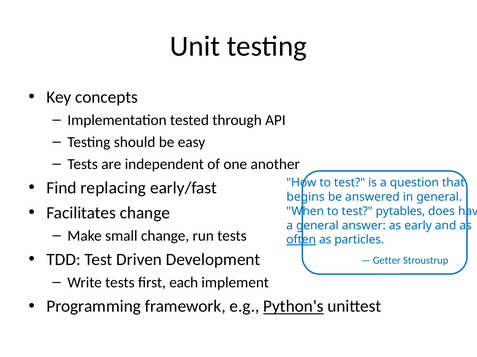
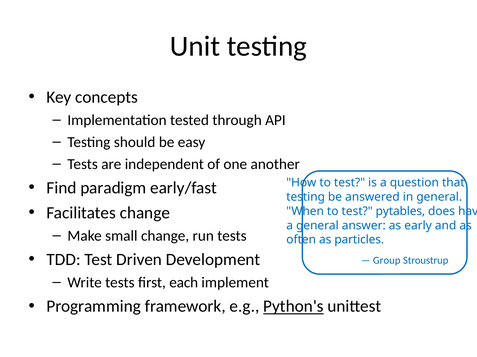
replacing: replacing -> paradigm (113, 188)
begins: begins -> testing (306, 197)
often underline: present -> none (301, 240)
Getter: Getter -> Group (387, 261)
